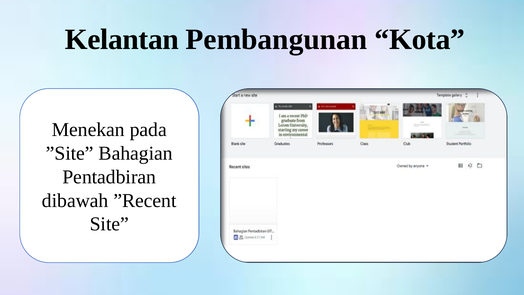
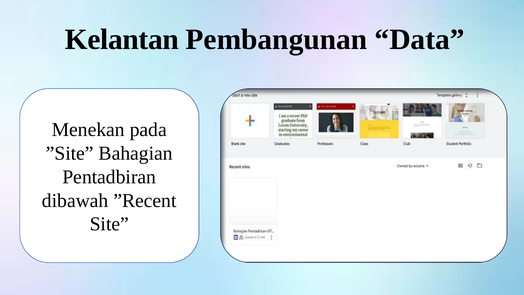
Kota: Kota -> Data (420, 39)
